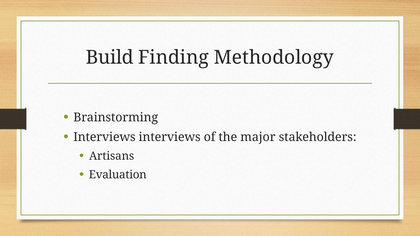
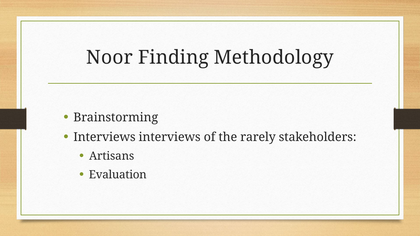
Build: Build -> Noor (110, 58)
major: major -> rarely (258, 137)
